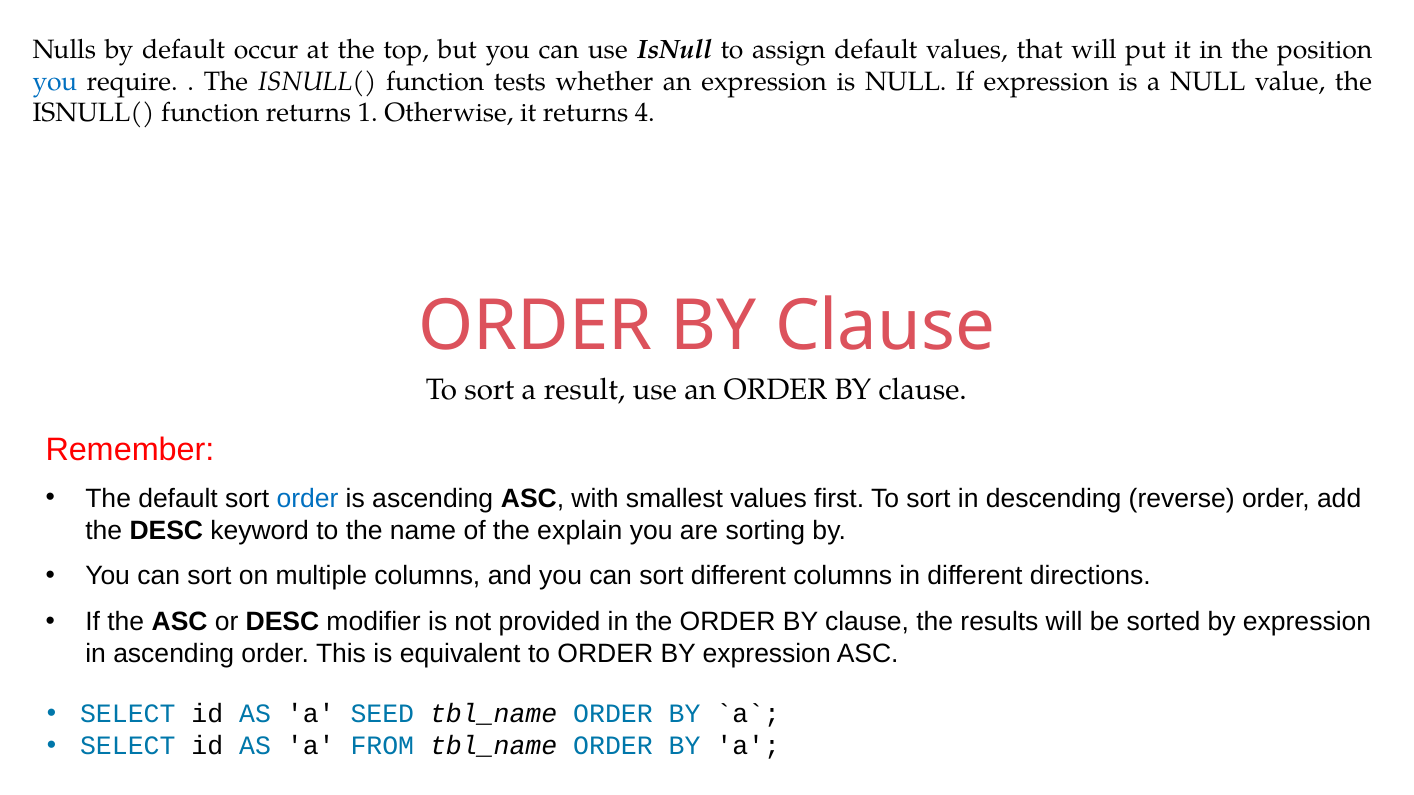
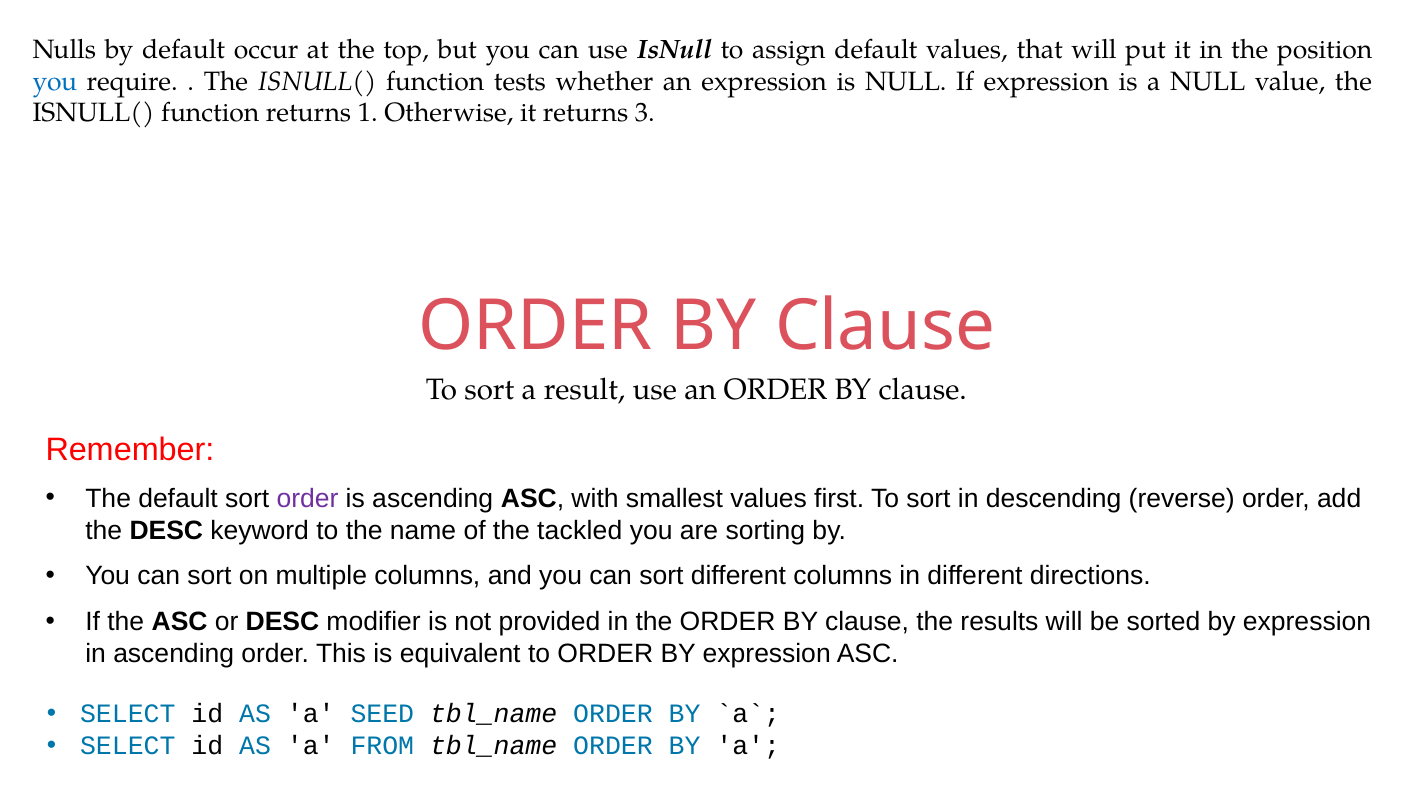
4: 4 -> 3 (645, 113)
order colour: blue -> purple (308, 499)
explain: explain -> tackled (580, 531)
